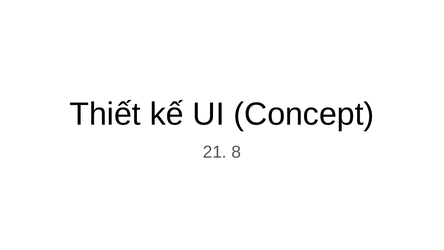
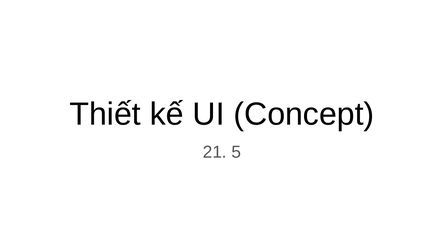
8: 8 -> 5 (236, 152)
